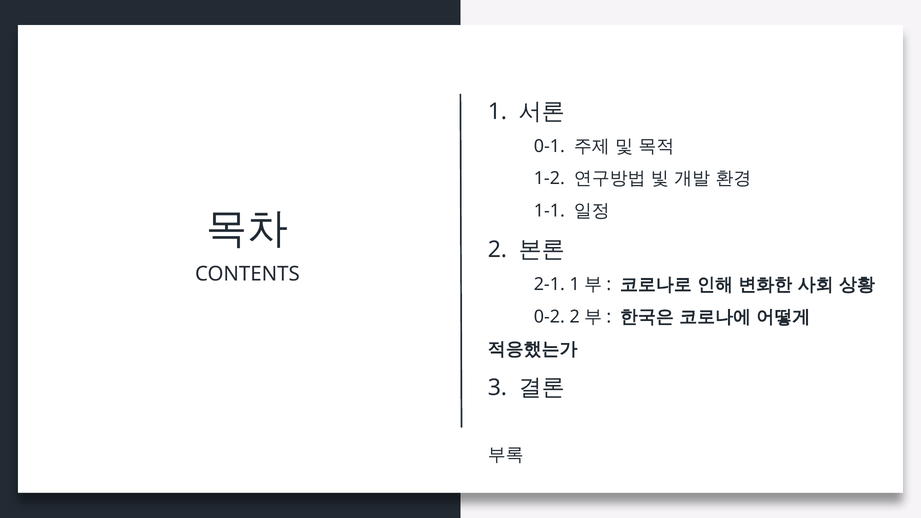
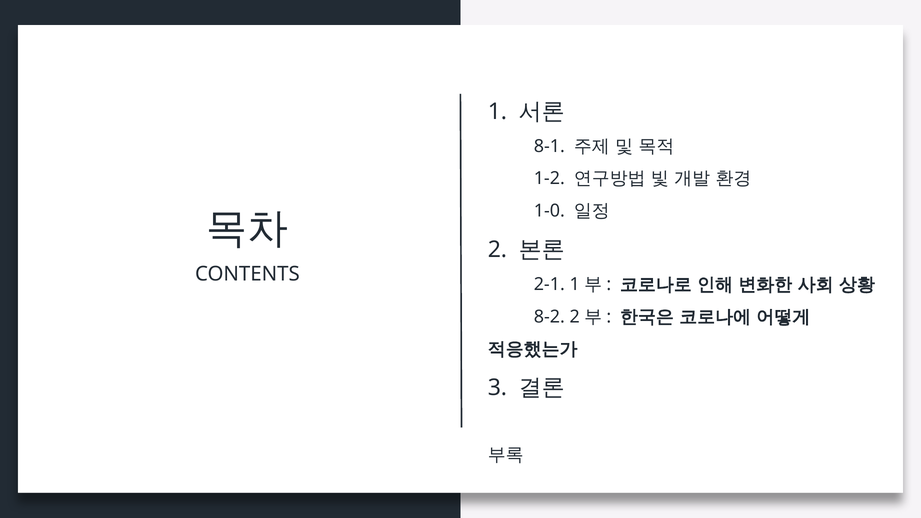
0-1: 0-1 -> 8-1 (549, 146)
1-1: 1-1 -> 1-0 (549, 211)
0-2: 0-2 -> 8-2 (549, 317)
